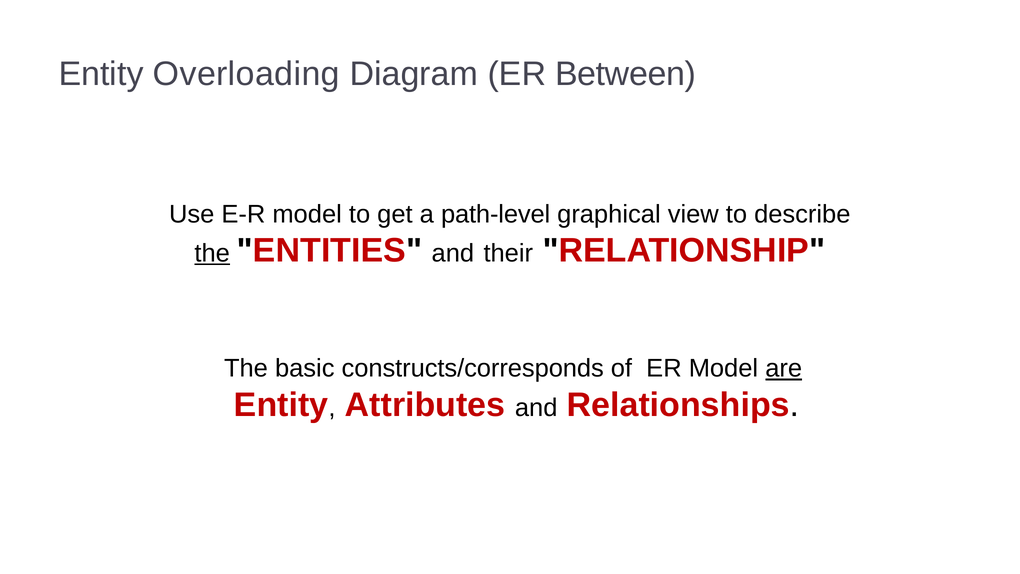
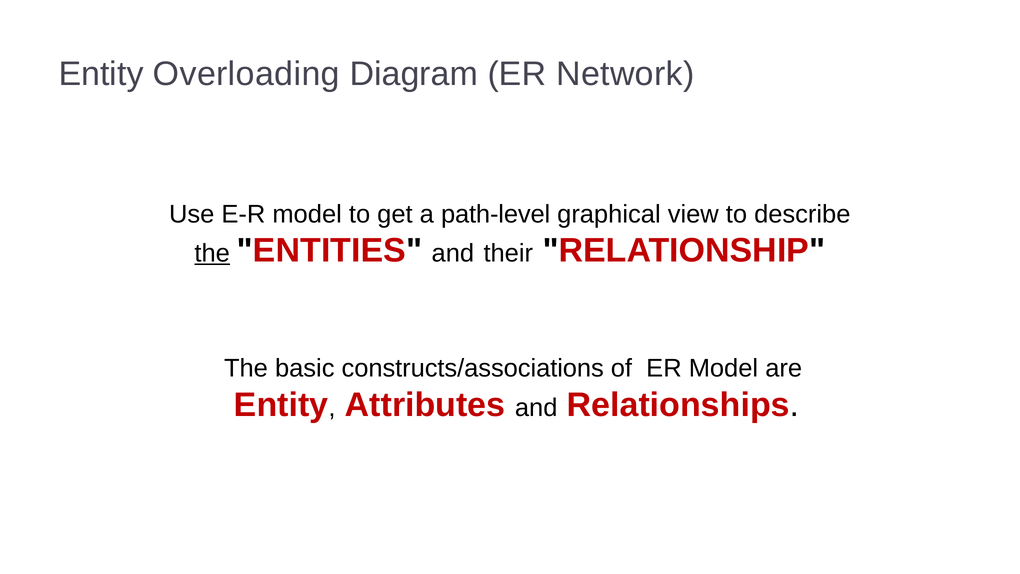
Between: Between -> Network (625, 74)
constructs/corresponds: constructs/corresponds -> constructs/associations (473, 368)
are underline: present -> none (784, 368)
